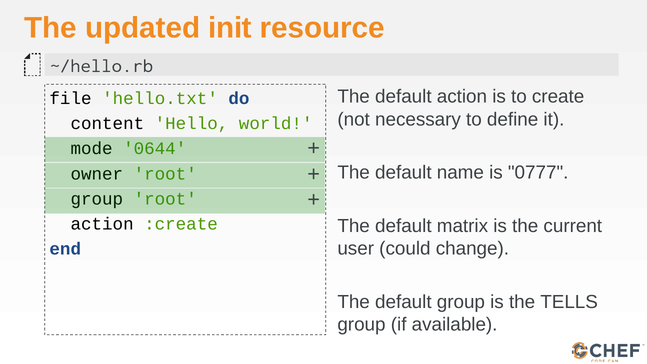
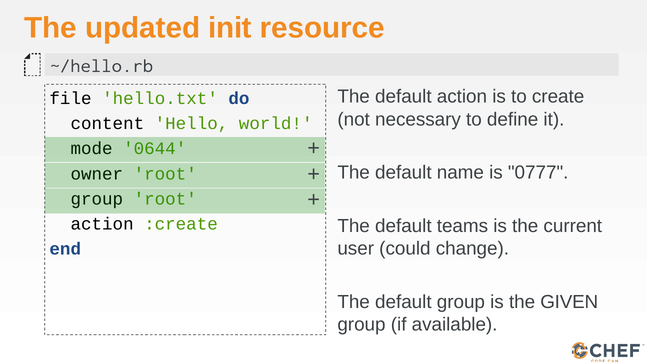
matrix: matrix -> teams (462, 226)
TELLS: TELLS -> GIVEN (569, 302)
